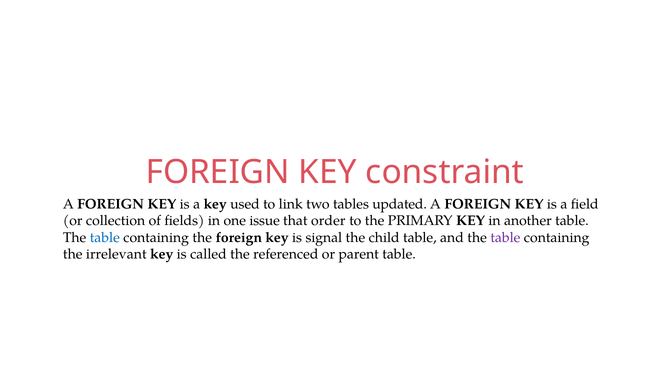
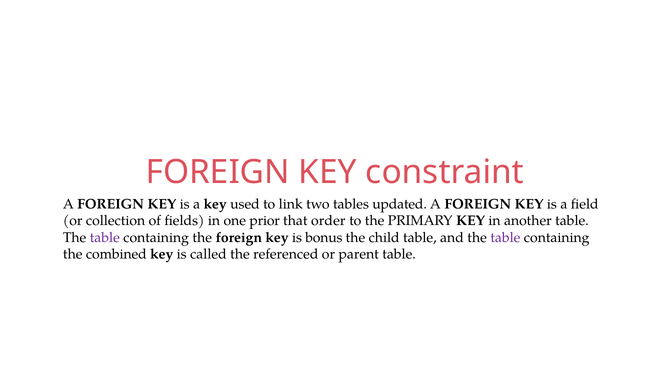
issue: issue -> prior (265, 221)
table colour: blue -> purple (105, 237)
signal: signal -> bonus (324, 237)
irrelevant: irrelevant -> combined (116, 254)
